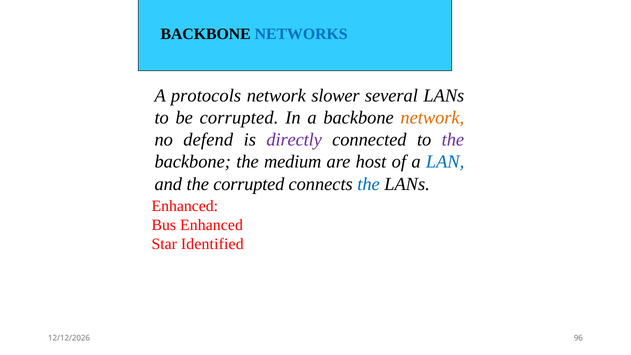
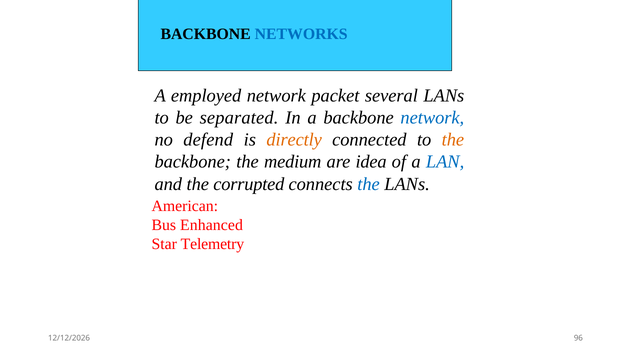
protocols: protocols -> employed (206, 96)
slower: slower -> packet (335, 96)
be corrupted: corrupted -> separated (239, 118)
network colour: orange -> blue (432, 118)
directly colour: purple -> orange (294, 140)
the colour: purple -> orange (453, 140)
host: host -> idea (371, 162)
Enhanced: Enhanced -> American (185, 206)
Identified: Identified -> Telemetry (212, 244)
